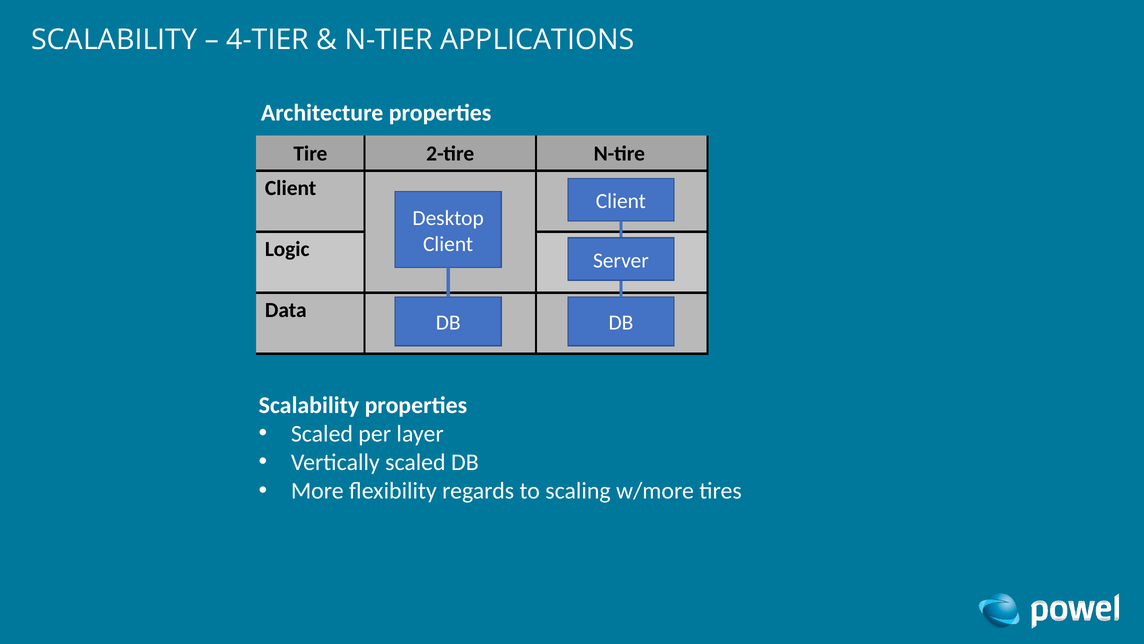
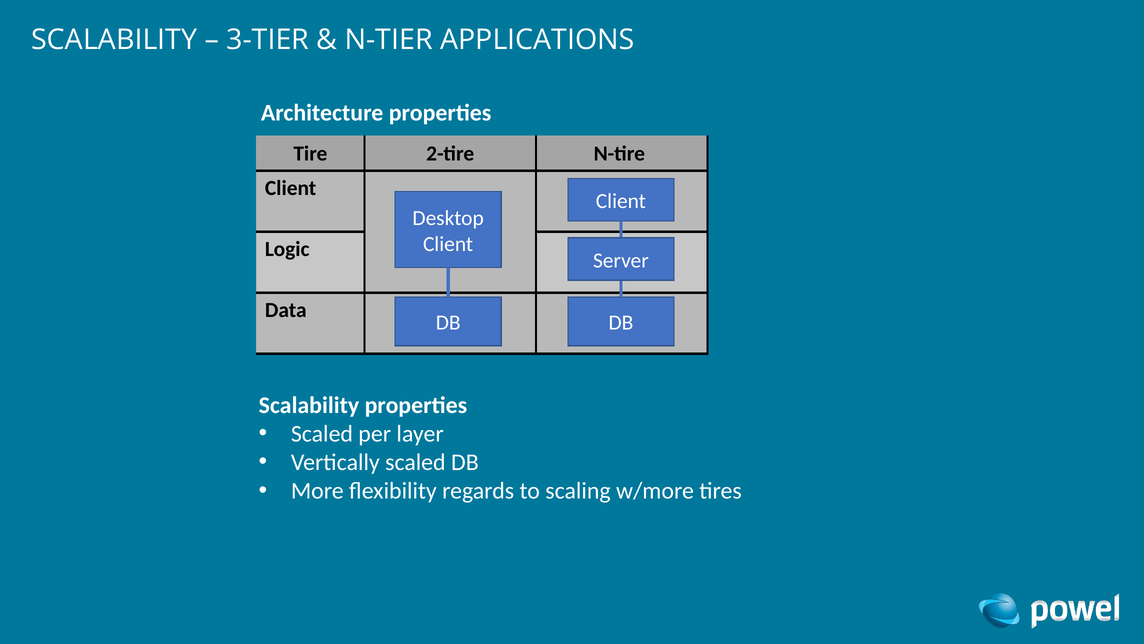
4-TIER: 4-TIER -> 3-TIER (268, 40)
